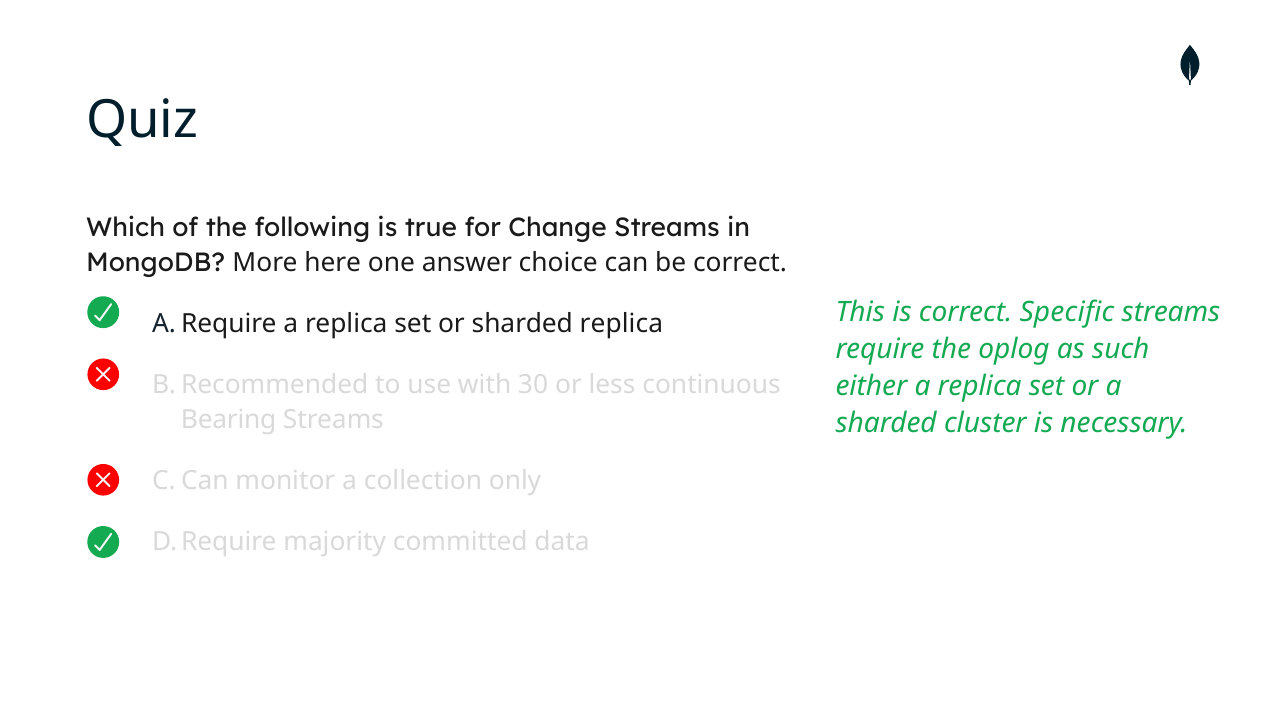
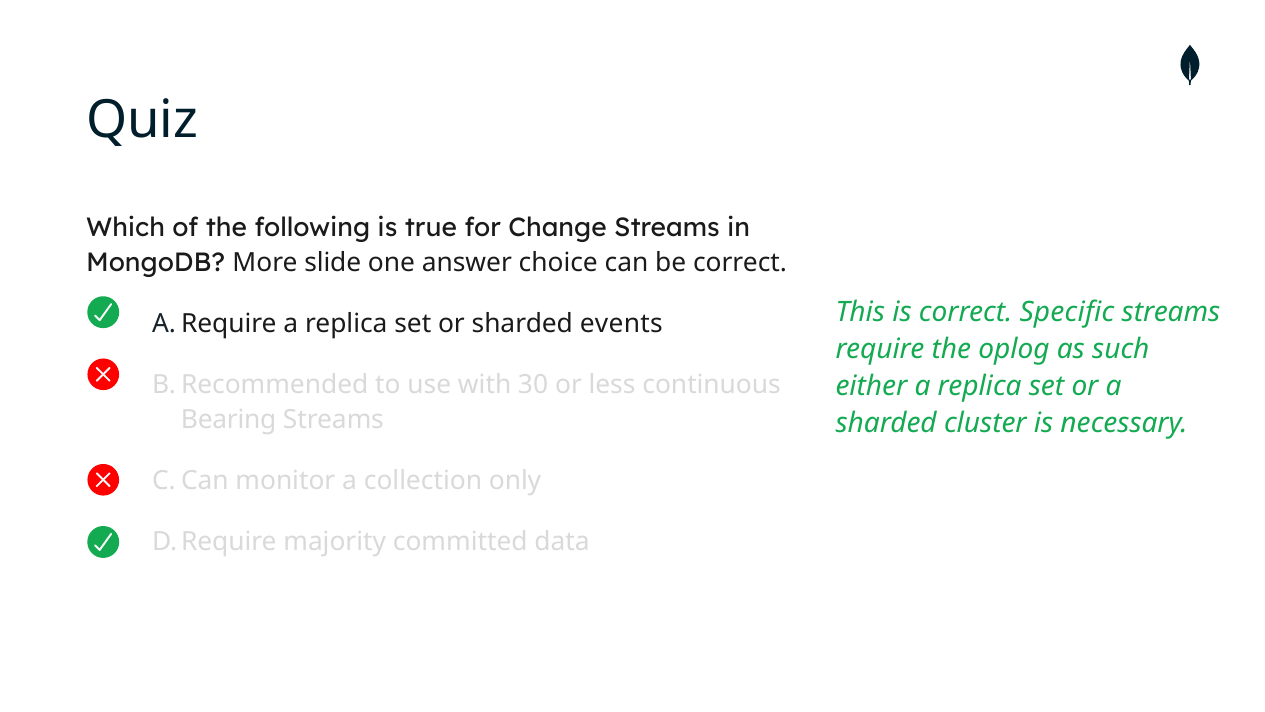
here: here -> slide (333, 263)
sharded replica: replica -> events (621, 324)
